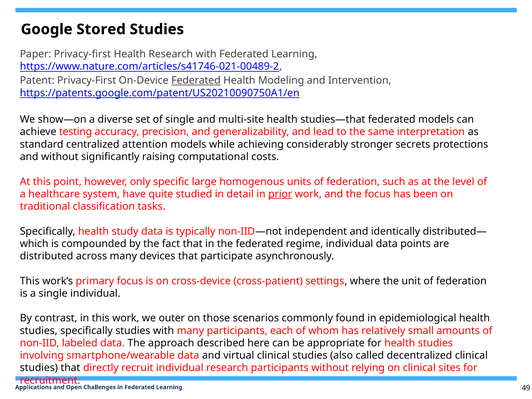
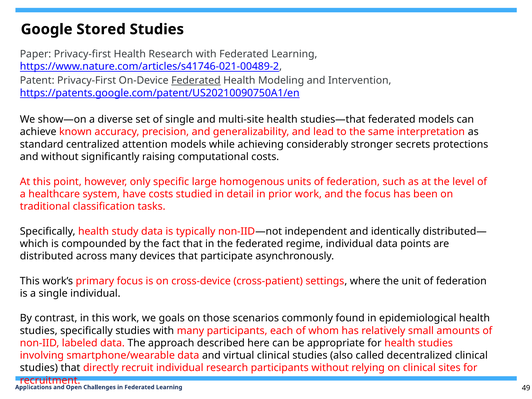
testing: testing -> known (76, 132)
have quite: quite -> costs (161, 194)
prior underline: present -> none (280, 194)
outer: outer -> goals (172, 318)
